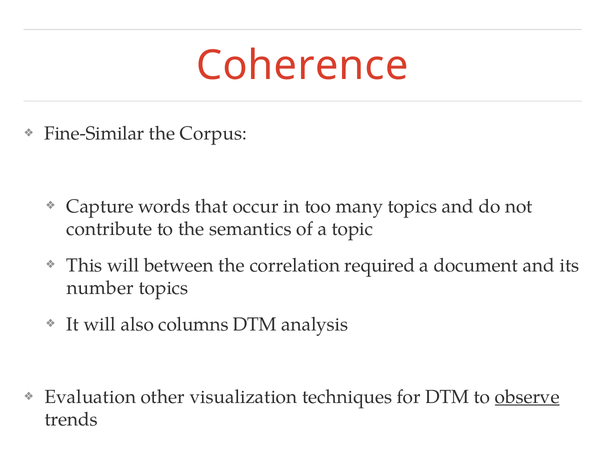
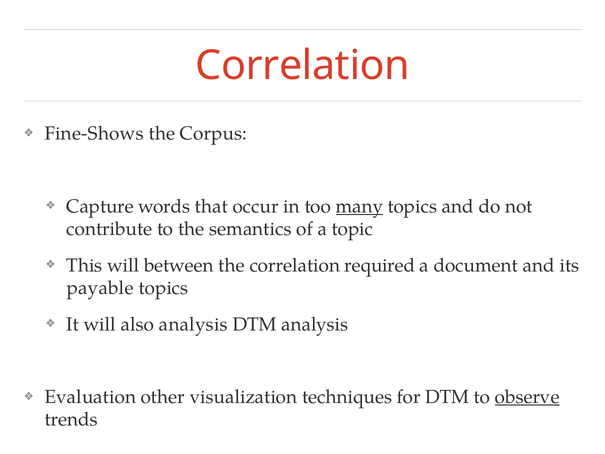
Coherence: Coherence -> Correlation (303, 65)
Fine-Similar: Fine-Similar -> Fine-Shows (94, 134)
many underline: none -> present (359, 206)
number: number -> payable (100, 288)
also columns: columns -> analysis (193, 324)
